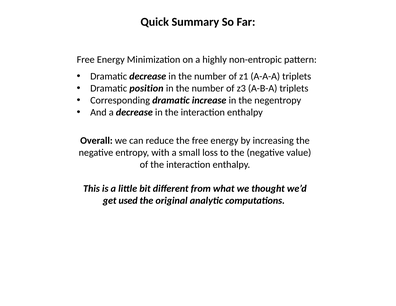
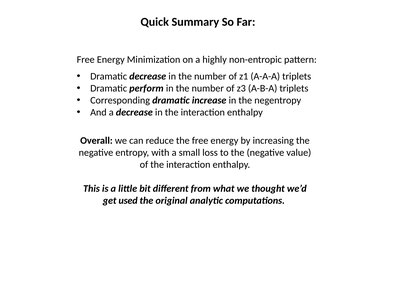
position: position -> perform (146, 88)
